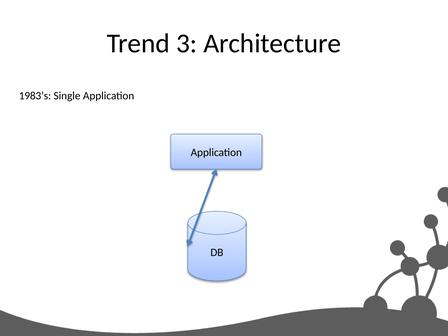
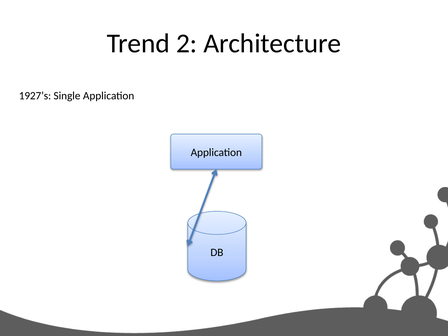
3: 3 -> 2 (187, 43)
1983’s: 1983’s -> 1927’s (35, 96)
